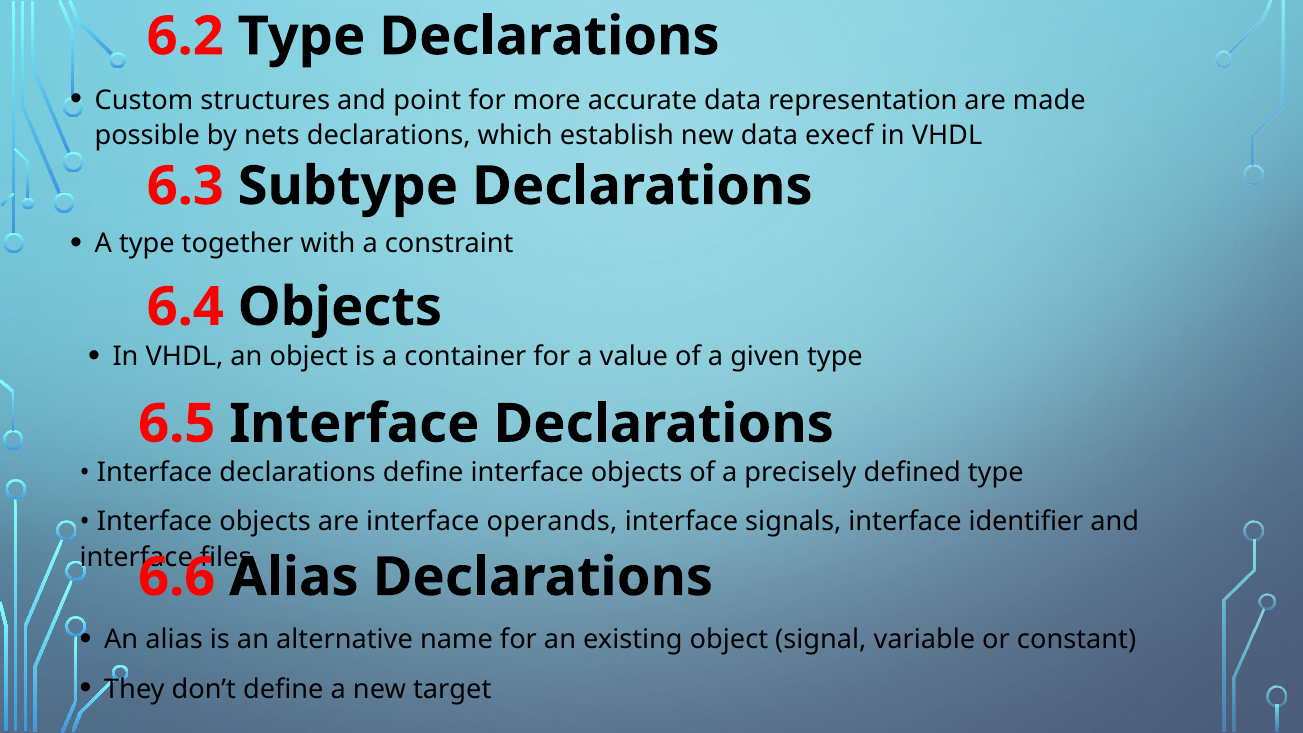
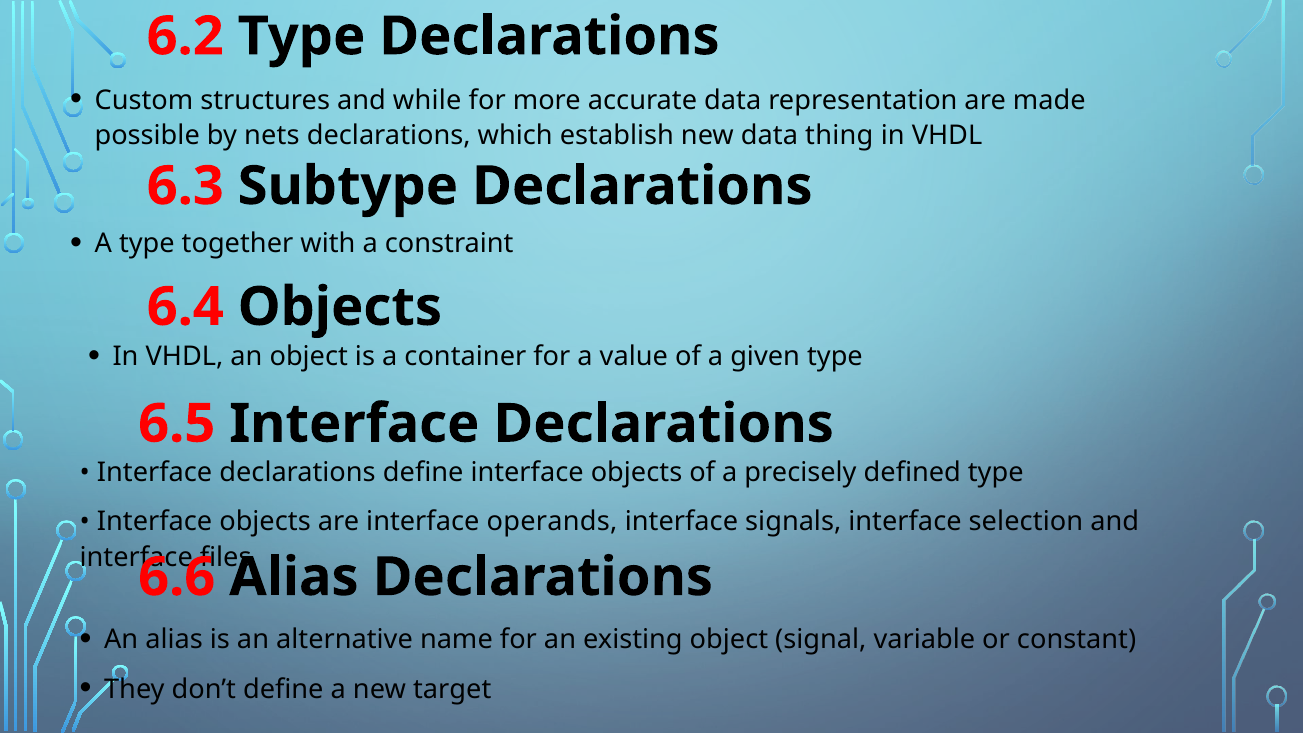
point: point -> while (427, 100)
execf: execf -> thing (839, 136)
identifier: identifier -> selection (1026, 522)
